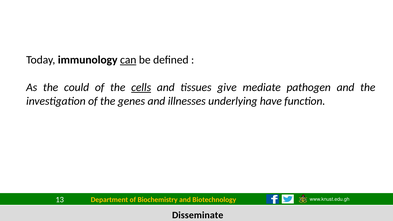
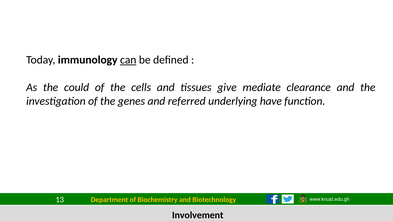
cells underline: present -> none (141, 87)
pathogen: pathogen -> clearance (309, 87)
illnesses: illnesses -> referred (187, 101)
Disseminate: Disseminate -> Involvement (198, 215)
